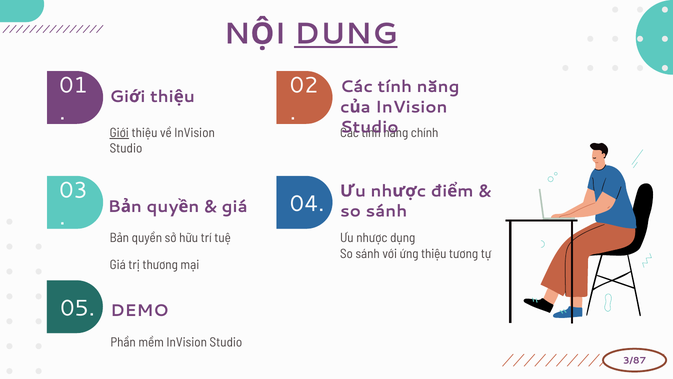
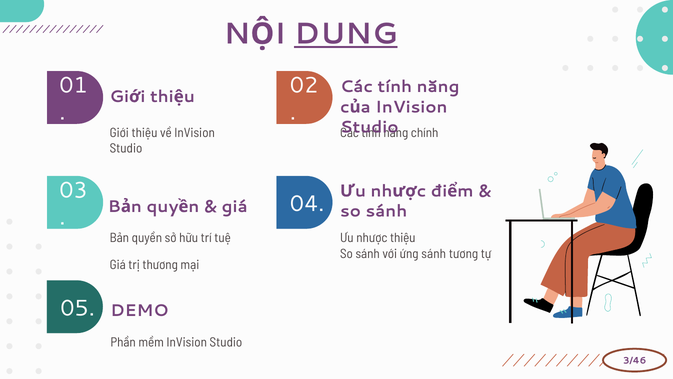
Giới underline: present -> none (119, 133)
nhược dụng: dụng -> thiệu (403, 238)
ứng thiệu: thiệu -> sánh (434, 253)
3/87: 3/87 -> 3/46 (635, 360)
